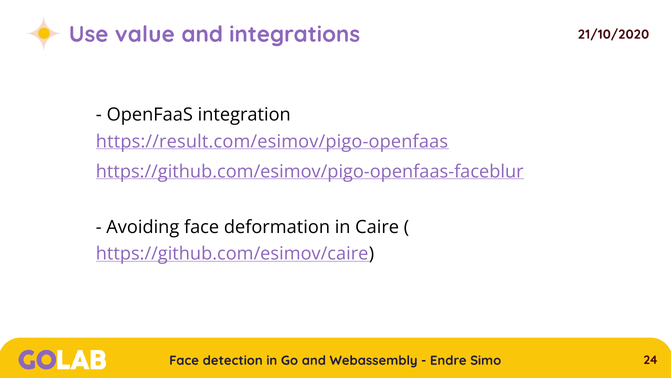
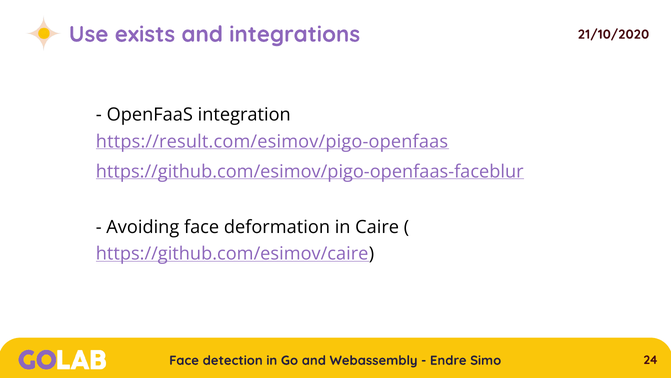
value: value -> exists (145, 34)
